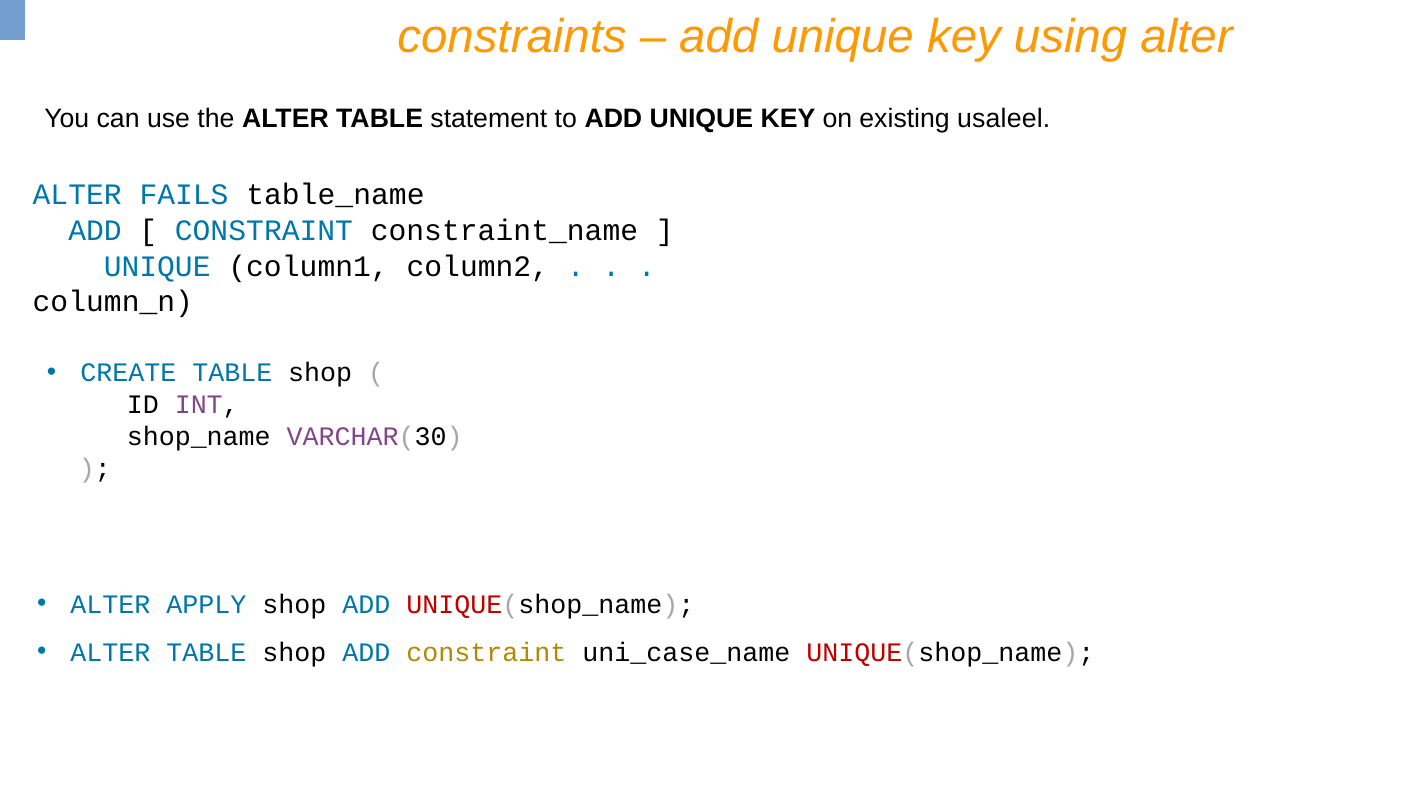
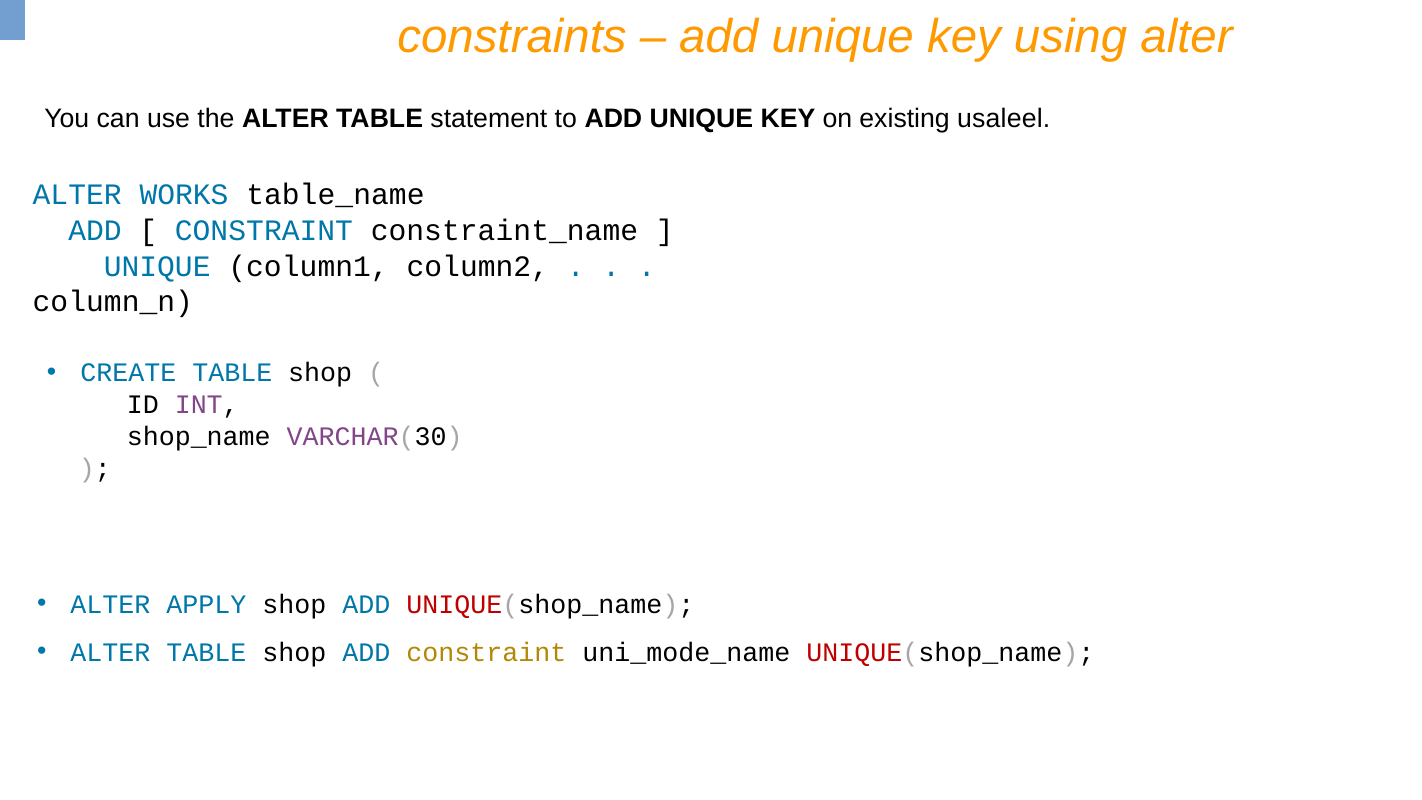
FAILS: FAILS -> WORKS (184, 195)
uni_case_name: uni_case_name -> uni_mode_name (686, 652)
